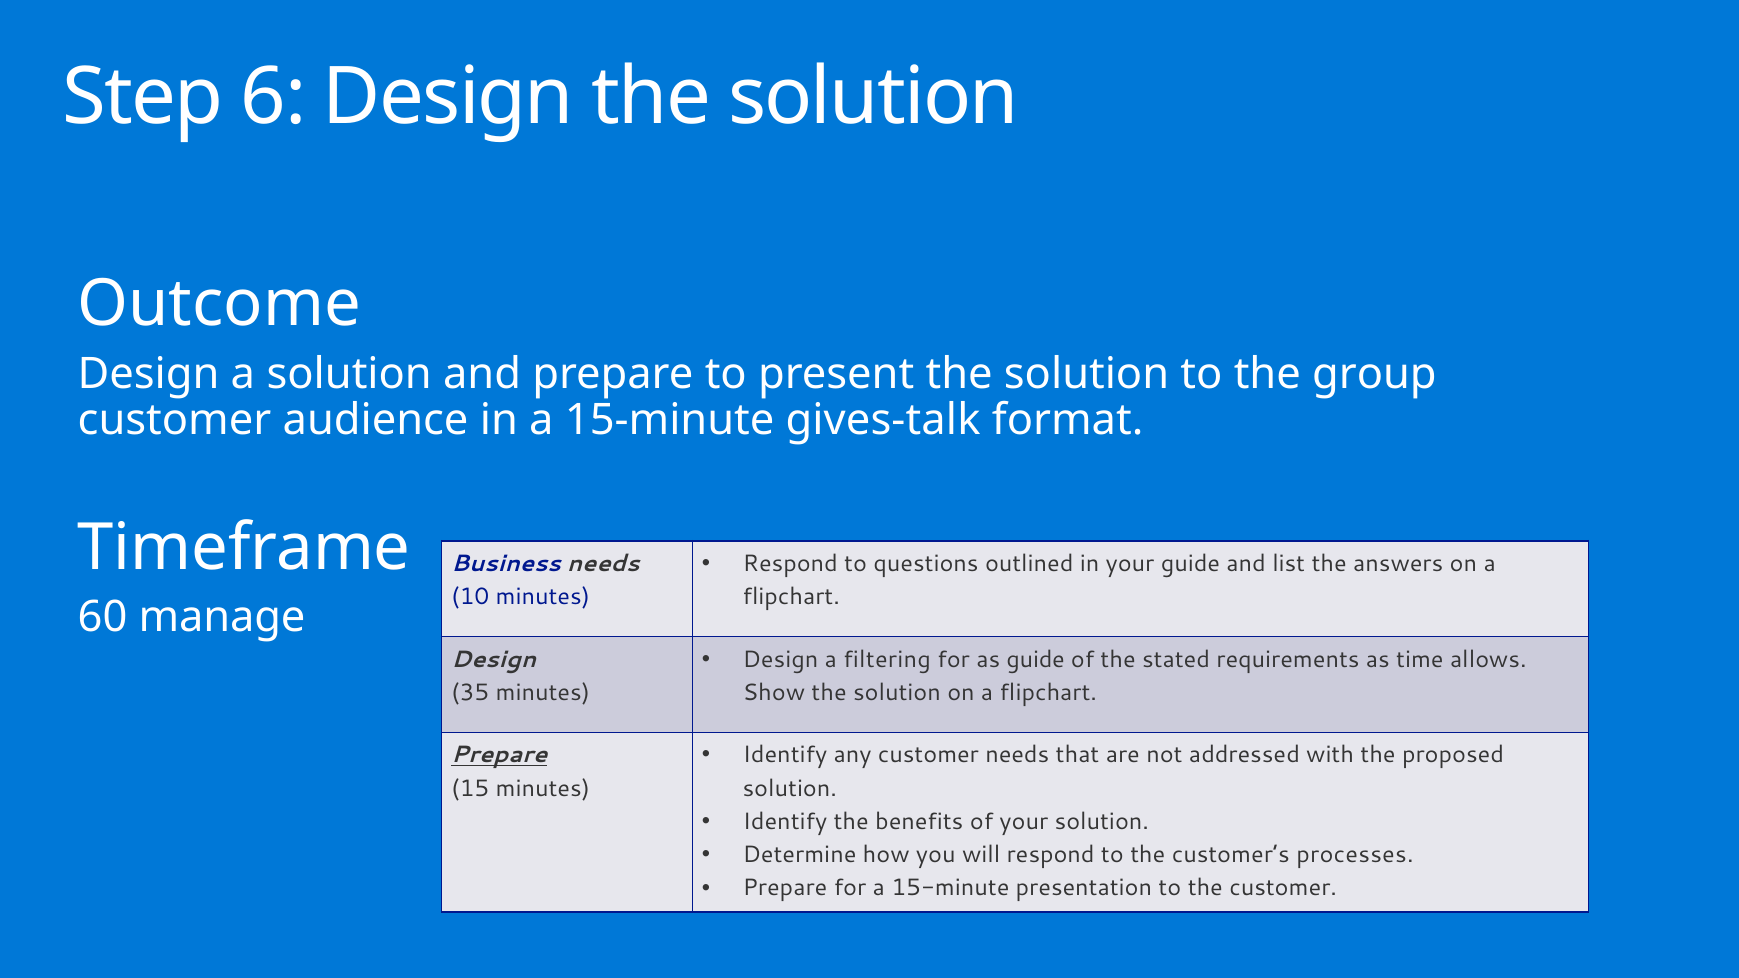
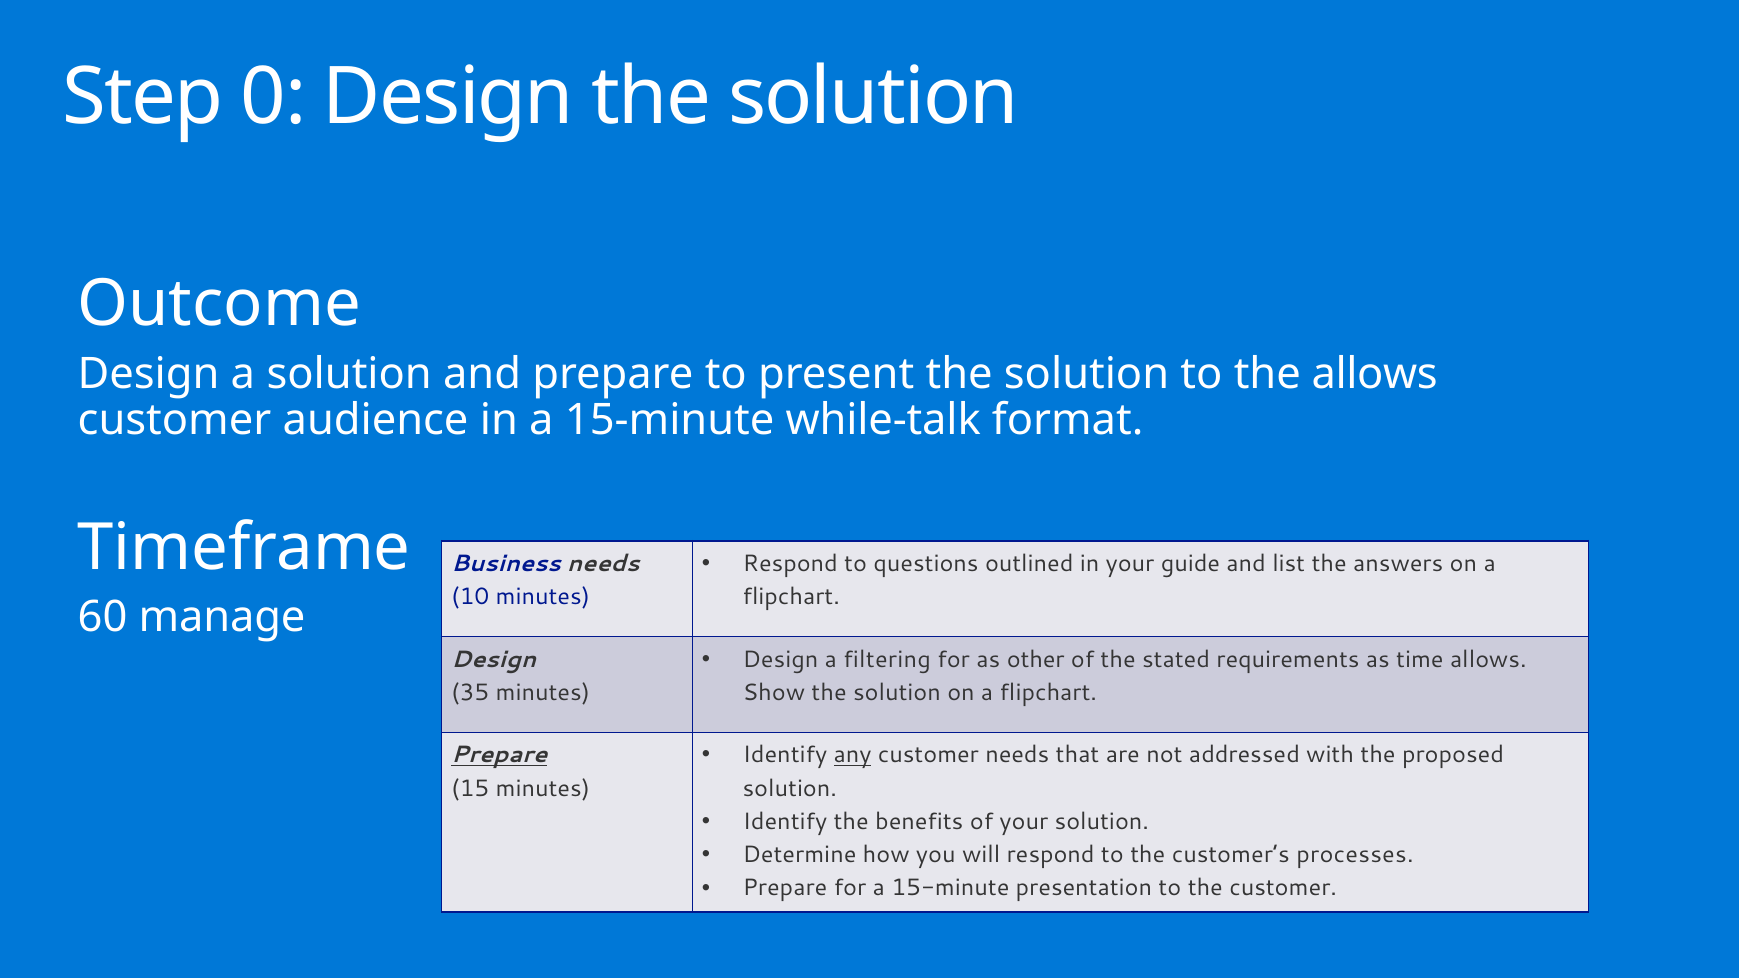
6: 6 -> 0 (274, 97)
the group: group -> allows (1375, 374)
gives-talk: gives-talk -> while-talk (883, 421)
as guide: guide -> other (1036, 659)
any underline: none -> present (853, 755)
